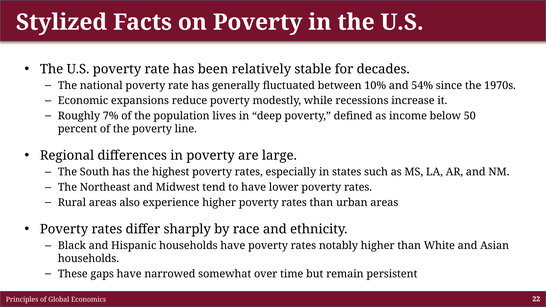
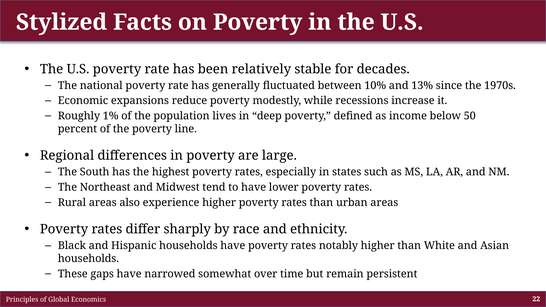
54%: 54% -> 13% (422, 86)
7%: 7% -> 1% (111, 116)
